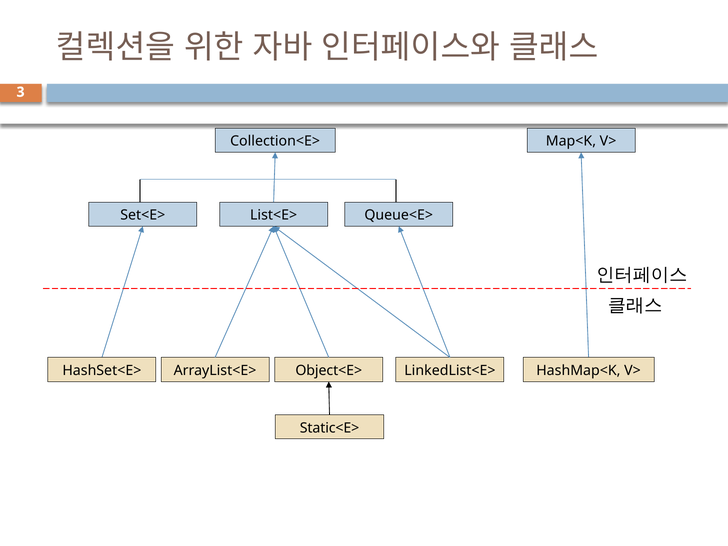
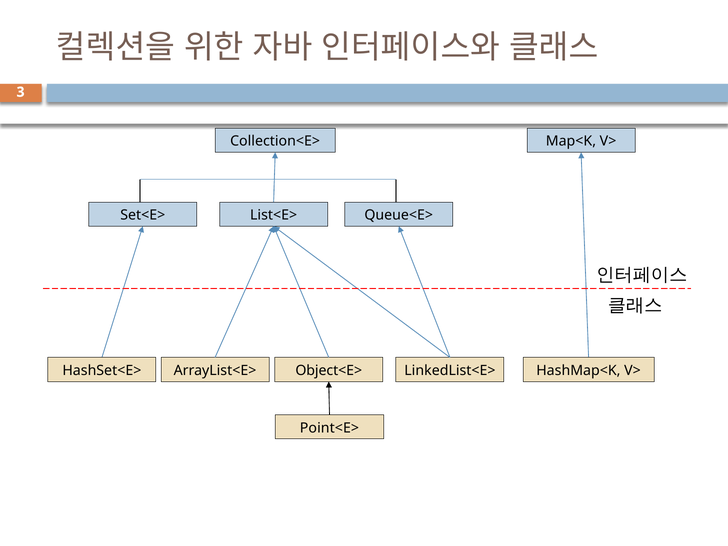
Static<E>: Static<E> -> Point<E> (329, 428)
